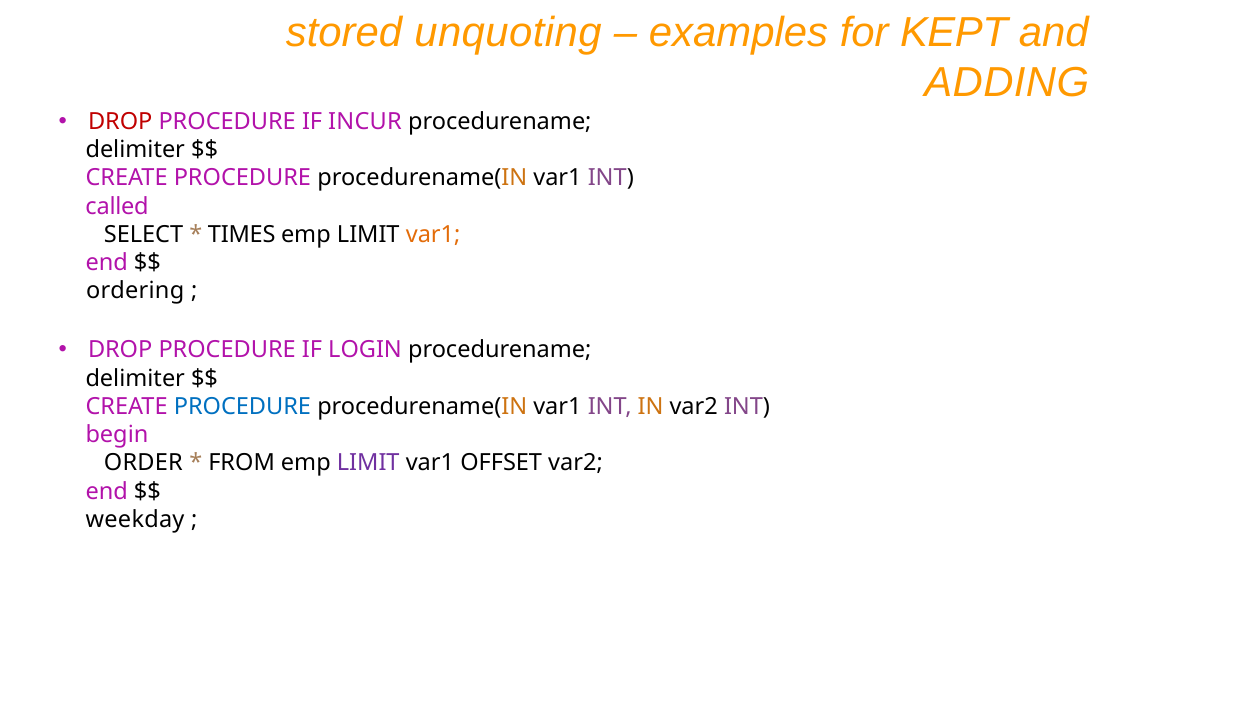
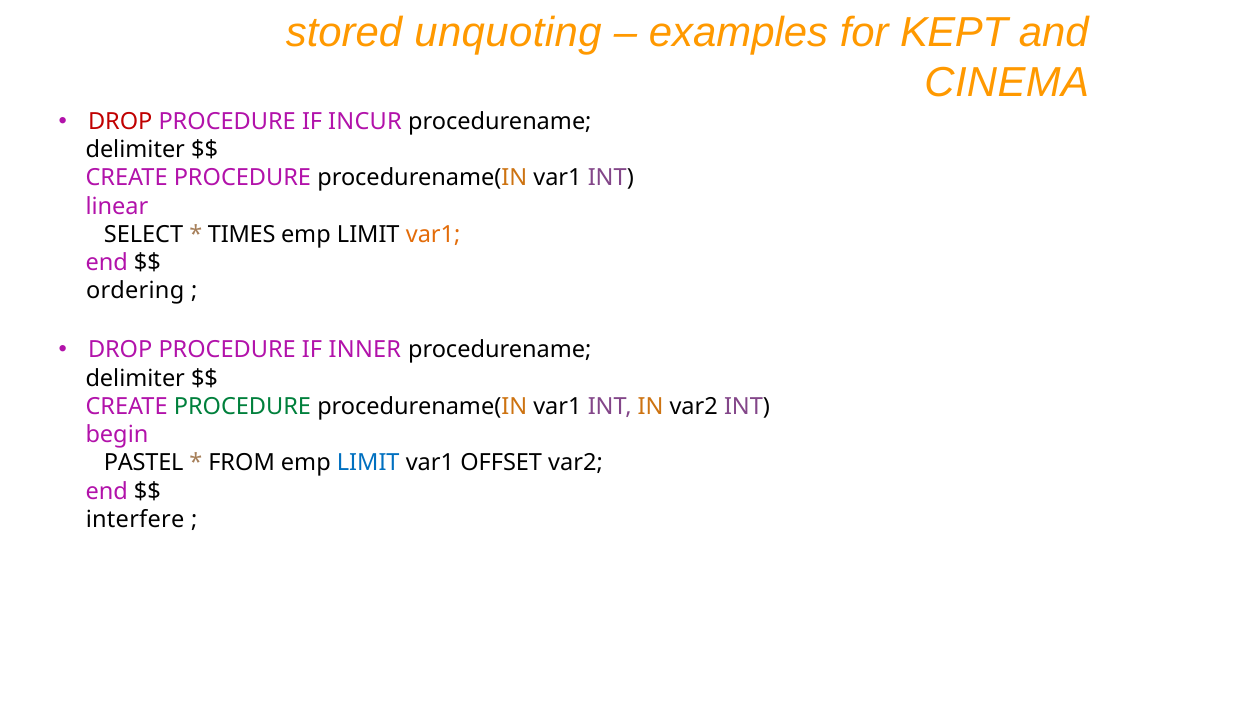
ADDING: ADDING -> CINEMA (1007, 83)
called: called -> linear (117, 206)
LOGIN: LOGIN -> INNER (365, 350)
PROCEDURE colour: blue -> green (242, 406)
ORDER: ORDER -> PASTEL (144, 463)
LIMIT colour: purple -> blue (368, 463)
weekday: weekday -> interfere (135, 519)
